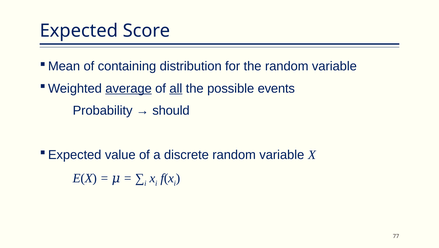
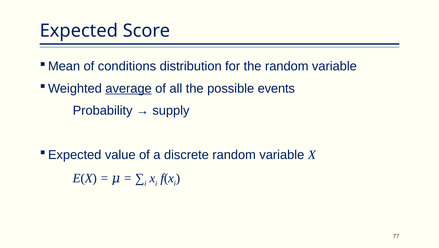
containing: containing -> conditions (127, 66)
all underline: present -> none (176, 88)
should: should -> supply (171, 110)
